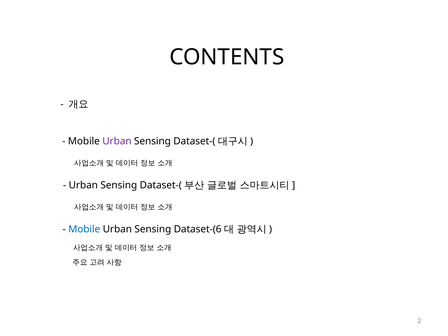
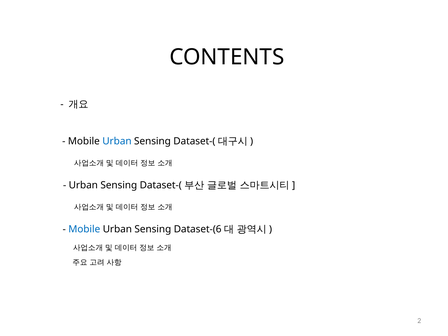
Urban colour: purple -> blue (117, 141)
